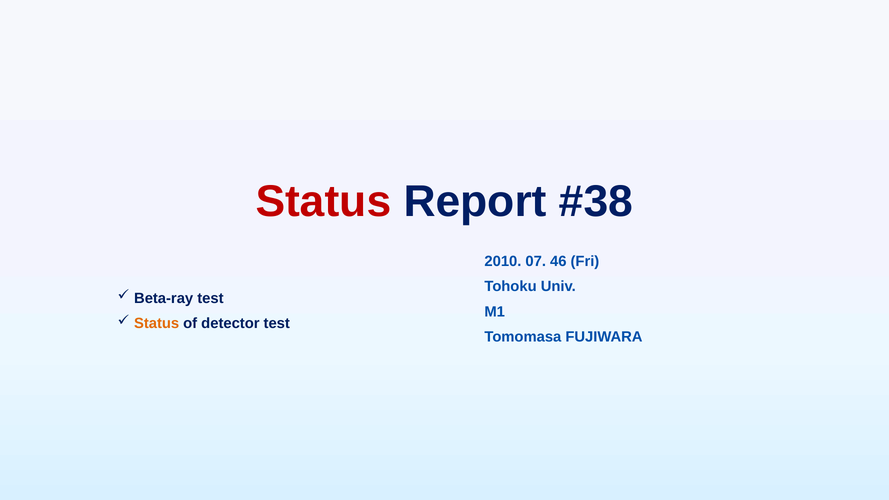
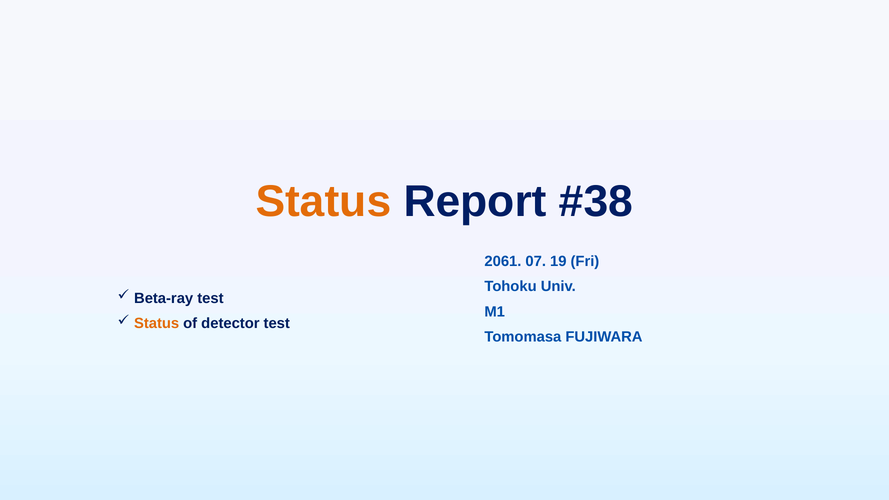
Status colour: red -> orange (323, 201)
2010: 2010 -> 2061 (503, 261)
46: 46 -> 19 (558, 261)
